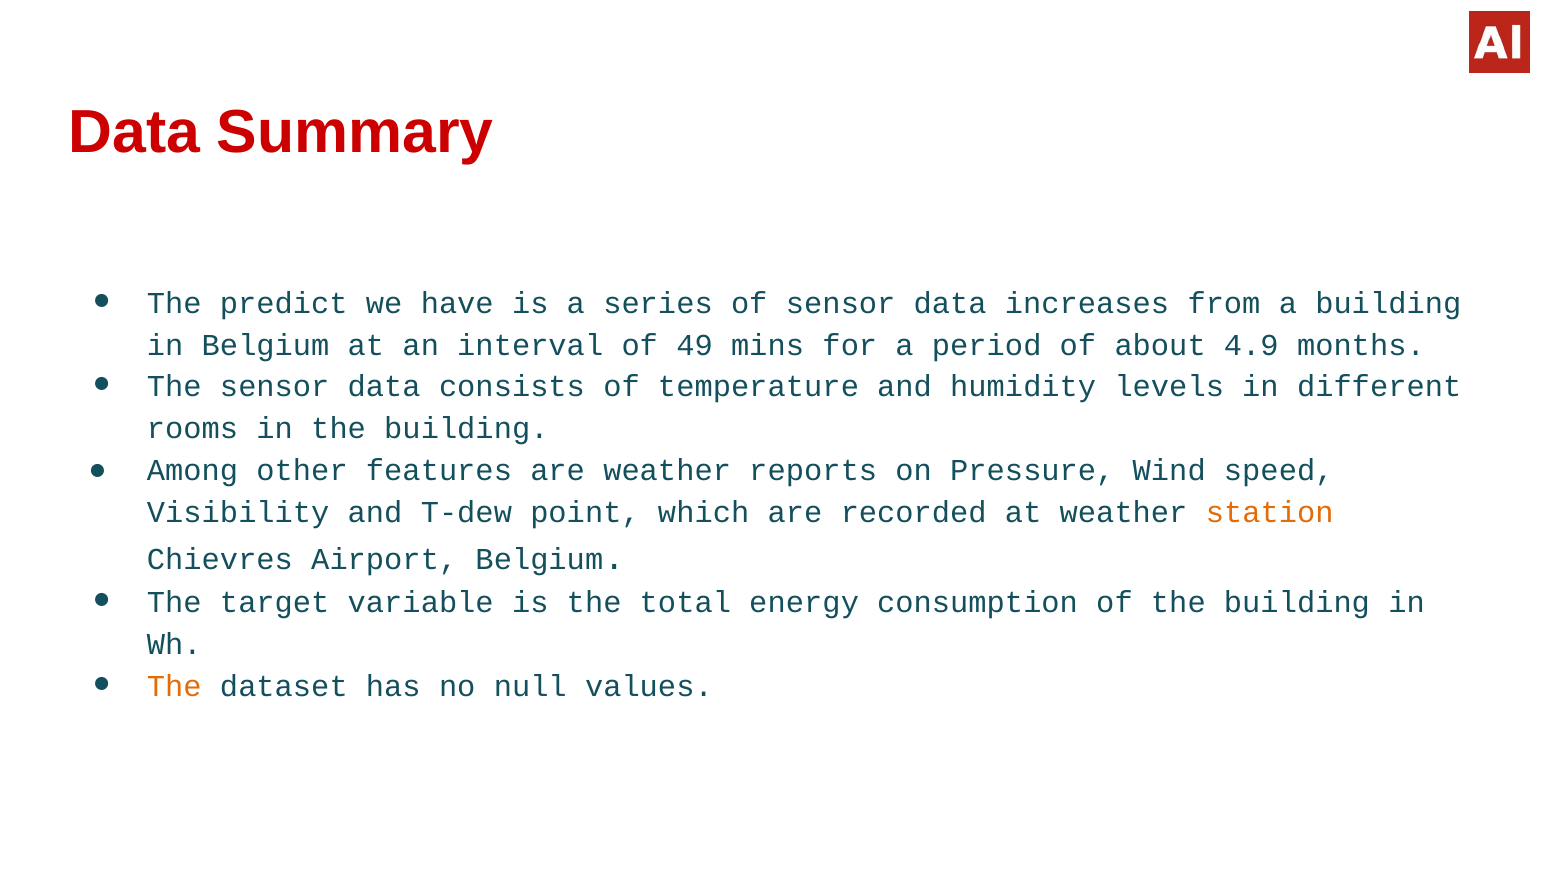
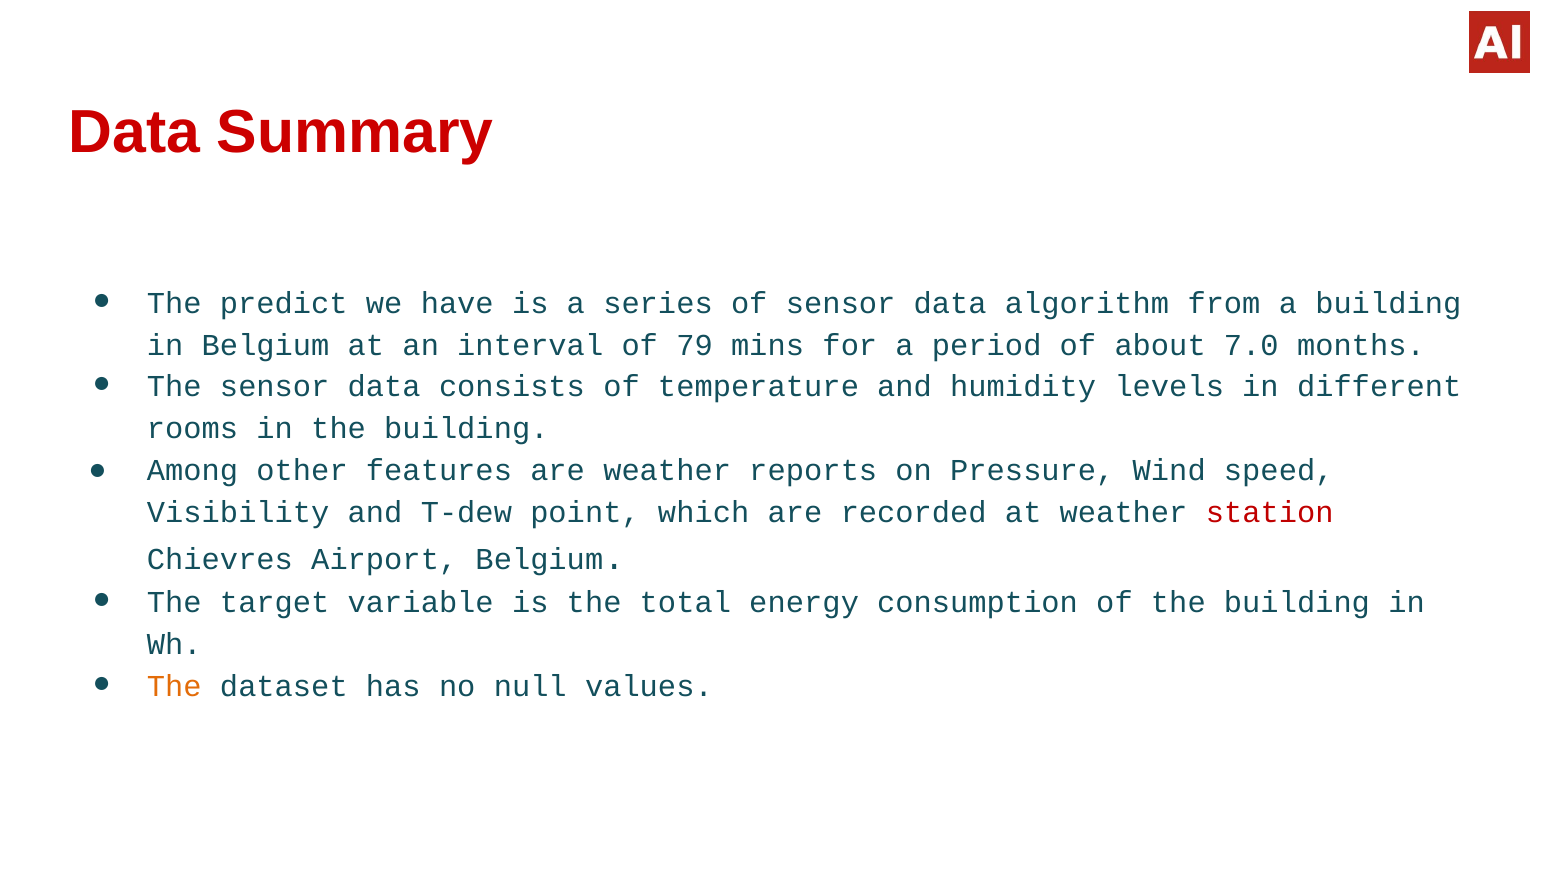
increases: increases -> algorithm (1087, 303)
49: 49 -> 79 (695, 345)
4.9: 4.9 -> 7.0 (1251, 345)
station colour: orange -> red (1270, 512)
